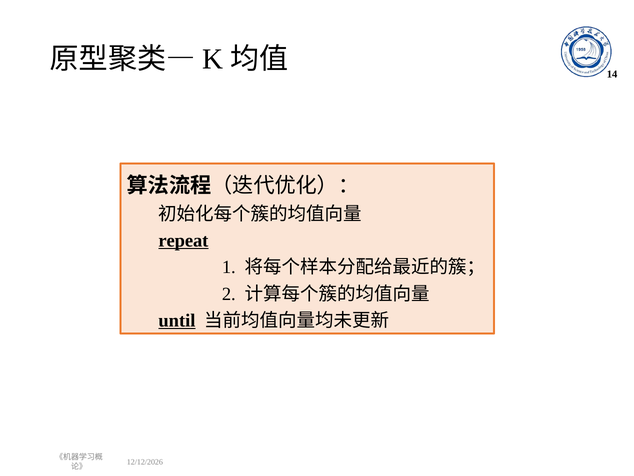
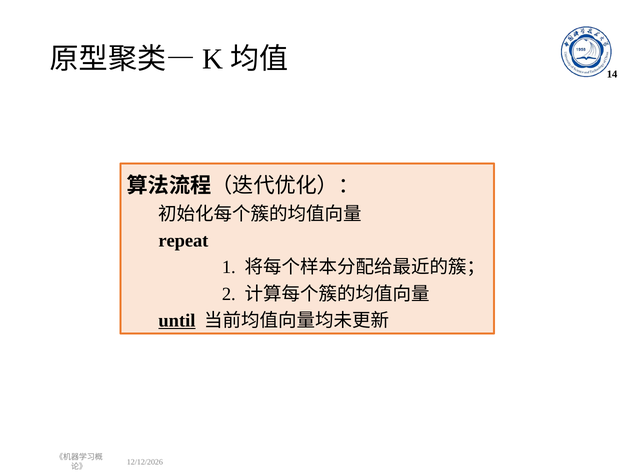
repeat underline: present -> none (183, 240)
